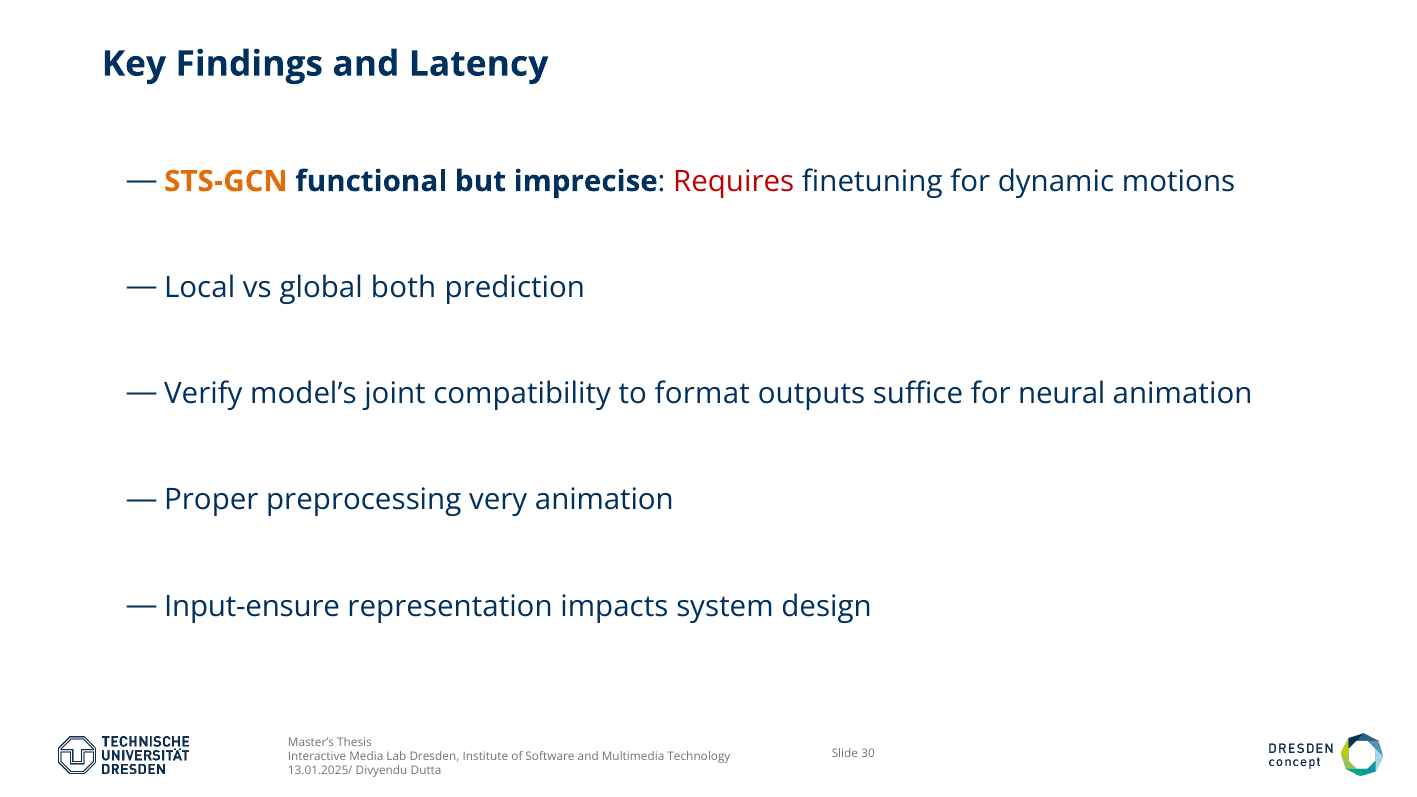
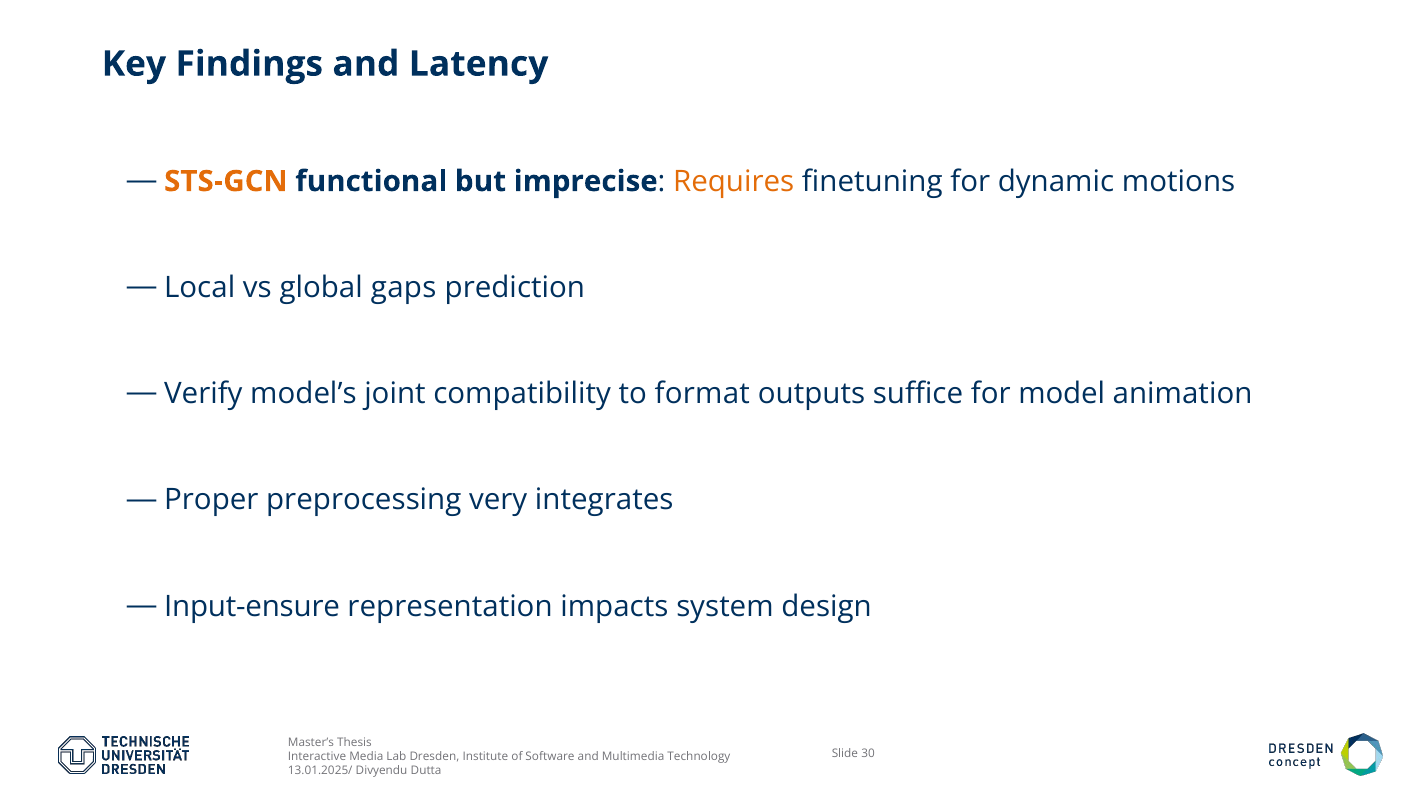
Requires colour: red -> orange (734, 181)
both: both -> gaps (404, 288)
neural: neural -> model (1062, 394)
very animation: animation -> integrates (604, 500)
